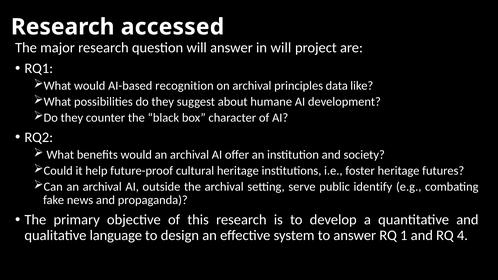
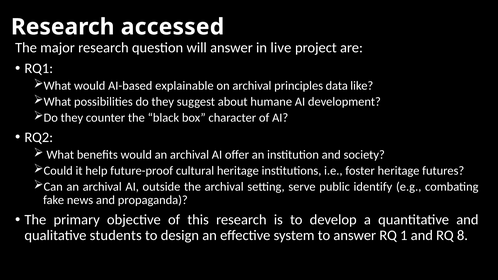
in will: will -> live (281, 48)
recognition: recognition -> explainable (184, 86)
language: language -> students (116, 236)
4: 4 -> 8 (462, 236)
